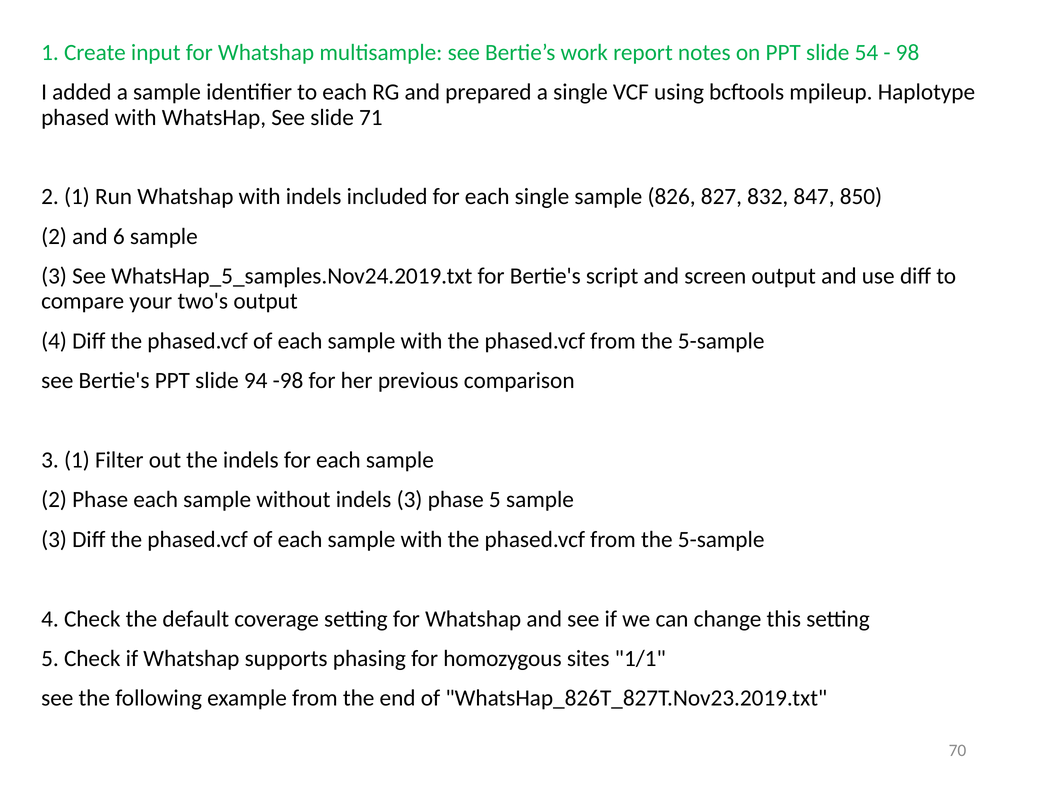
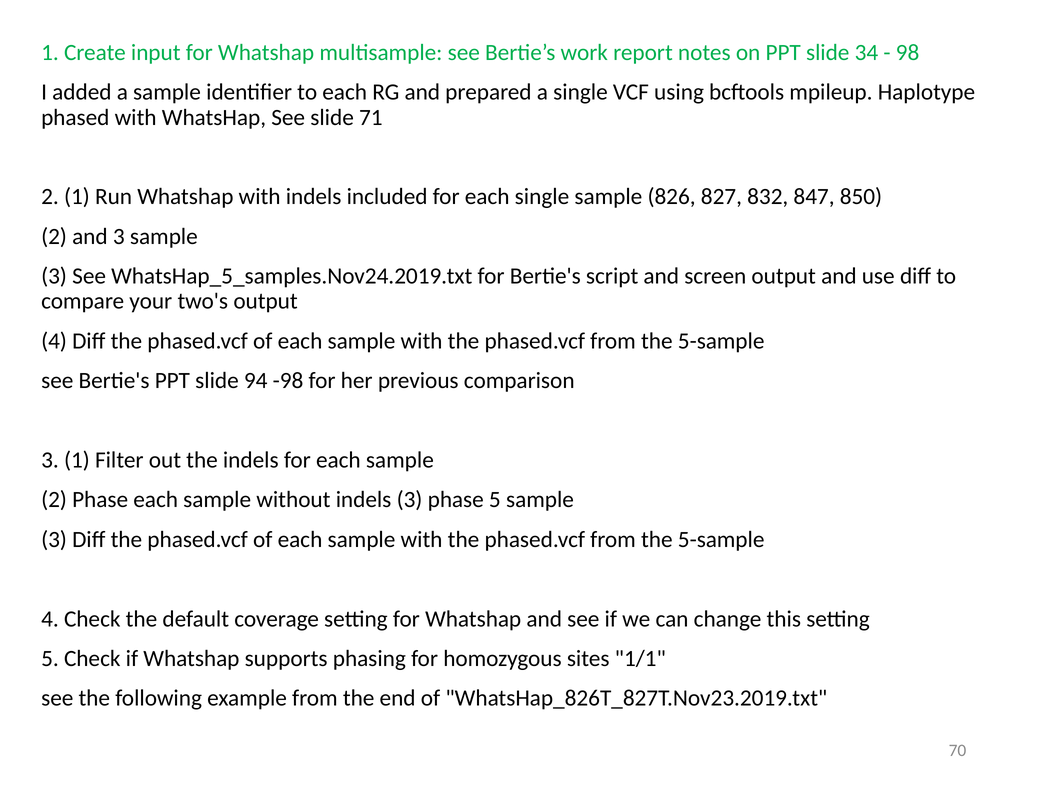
54: 54 -> 34 (866, 53)
and 6: 6 -> 3 (119, 237)
